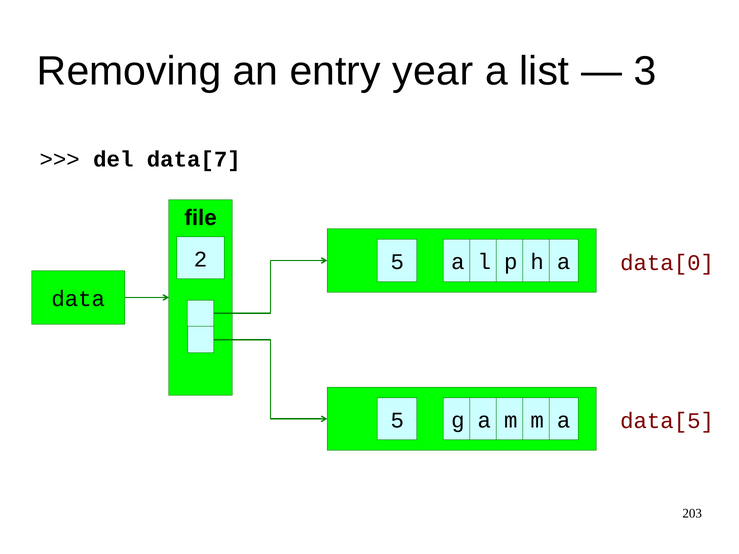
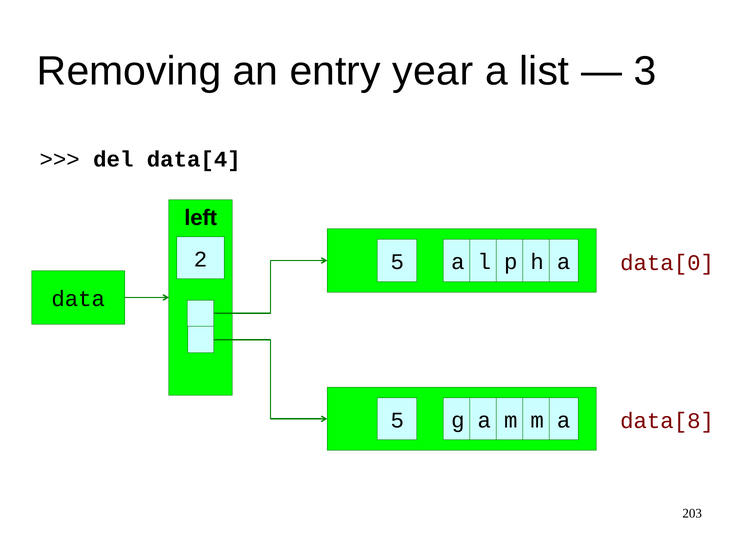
data[7: data[7 -> data[4 (194, 159)
file: file -> left (201, 218)
data[5: data[5 -> data[8 (667, 421)
